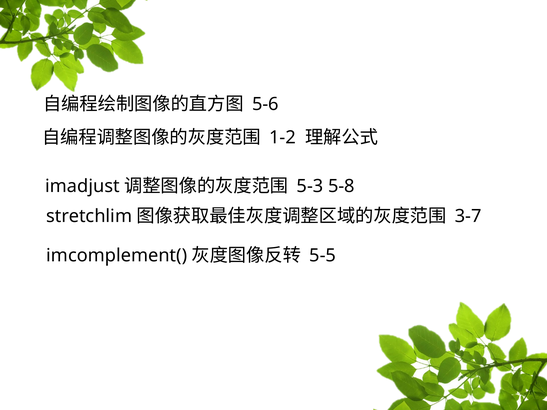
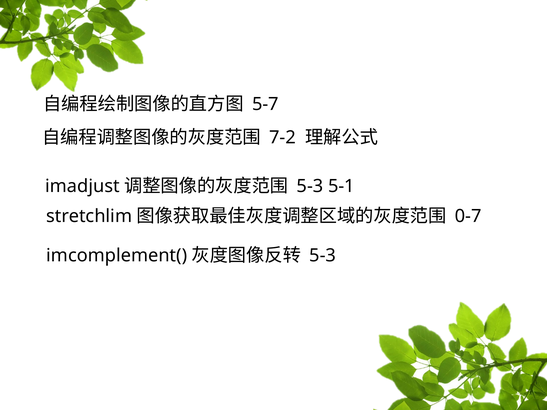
5-6: 5-6 -> 5-7 (265, 104)
1-2: 1-2 -> 7-2 (283, 138)
5-8: 5-8 -> 5-1 (341, 186)
3-7: 3-7 -> 0-7 (468, 216)
5-5: 5-5 -> 5-3 (323, 256)
